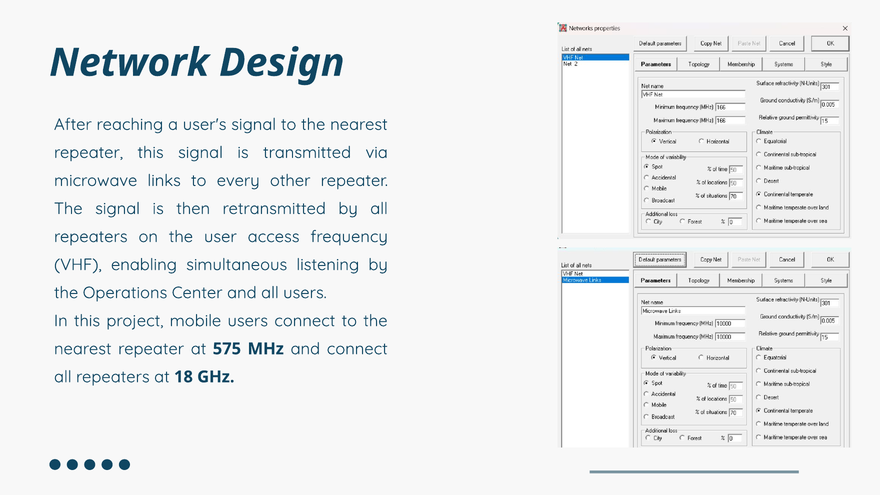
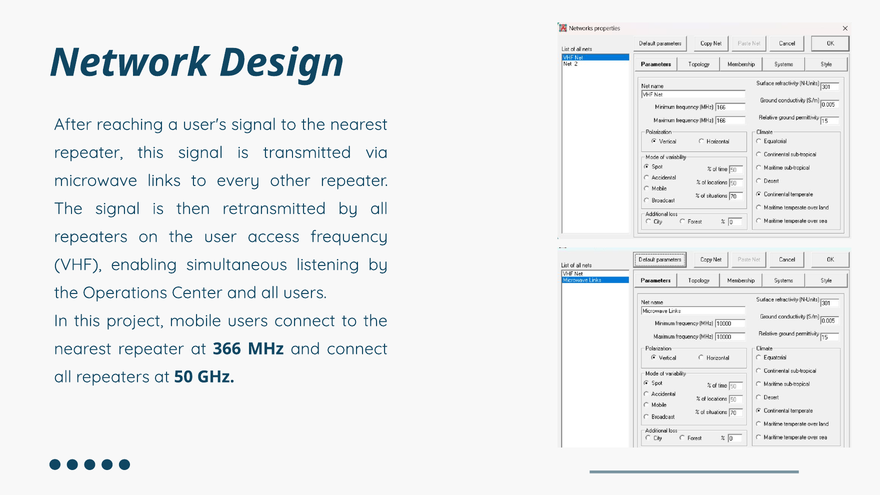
575: 575 -> 366 (227, 349)
18: 18 -> 50 (183, 377)
